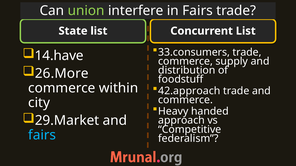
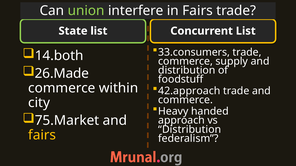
14.have: 14.have -> 14.both (59, 56)
26.More: 26.More -> 26.Made (62, 74)
29.Market: 29.Market -> 75.Market (67, 121)
Competitive: Competitive -> Distribution (190, 130)
fairs colour: light blue -> yellow (42, 135)
